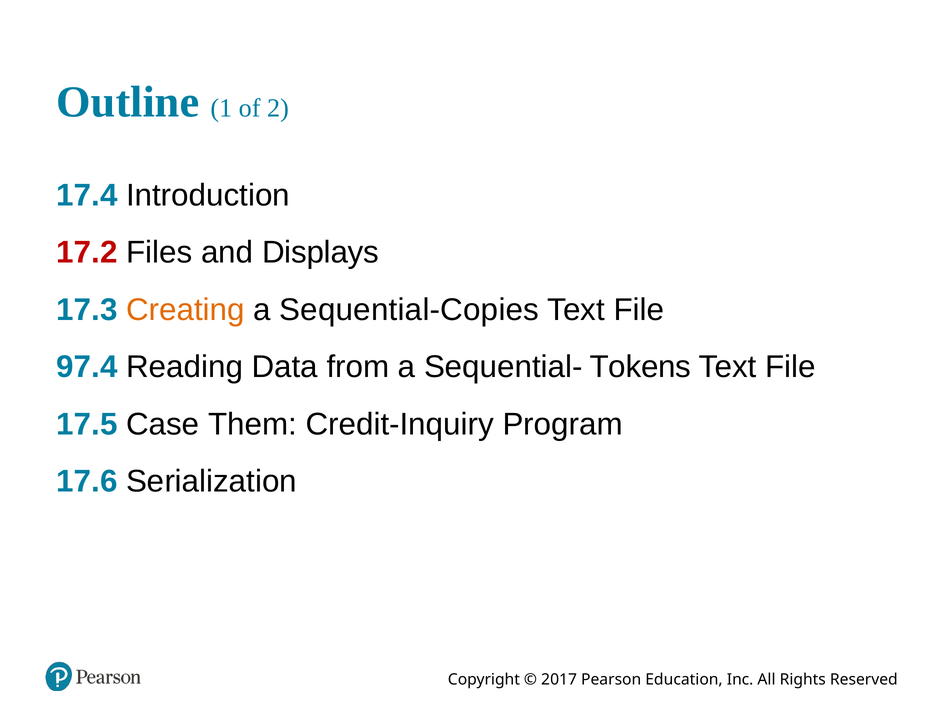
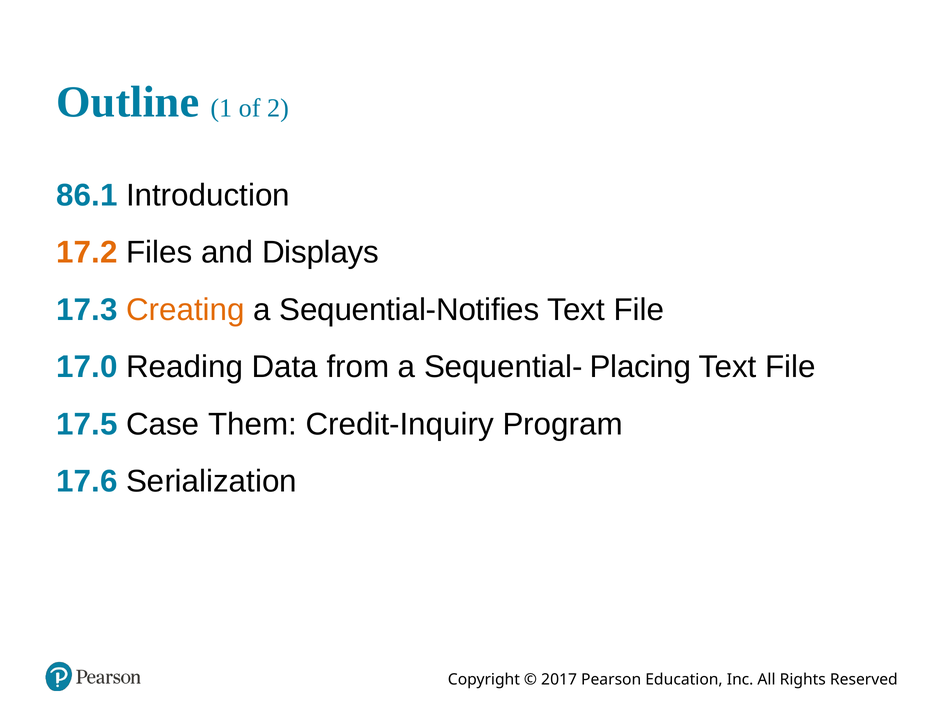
17.4: 17.4 -> 86.1 (87, 195)
17.2 colour: red -> orange (87, 252)
Sequential-Copies: Sequential-Copies -> Sequential-Notifies (409, 310)
97.4: 97.4 -> 17.0 (87, 367)
Tokens: Tokens -> Placing (640, 367)
